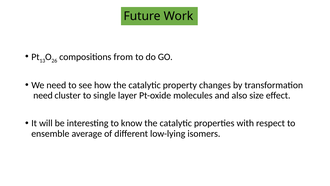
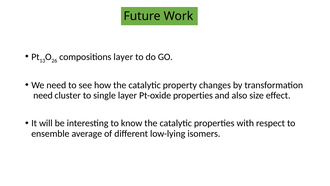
compositions from: from -> layer (123, 57)
Pt-oxide molecules: molecules -> properties (193, 95)
